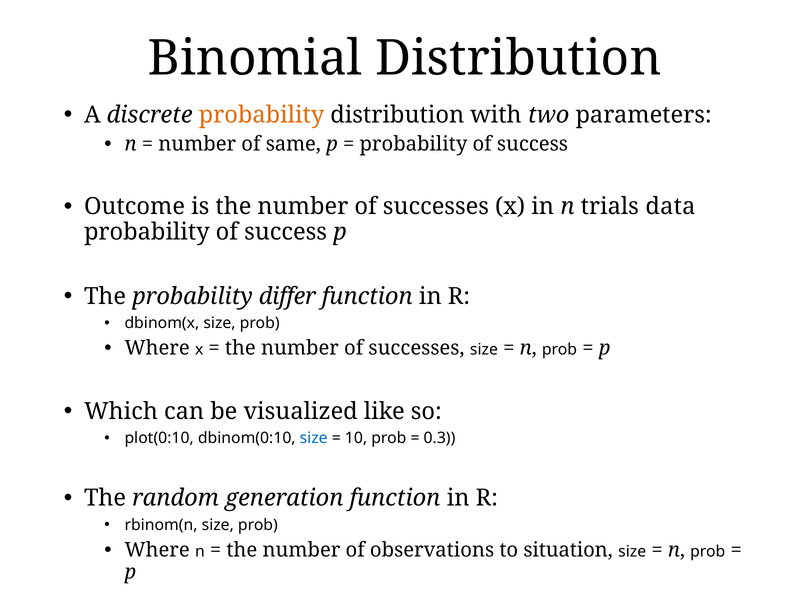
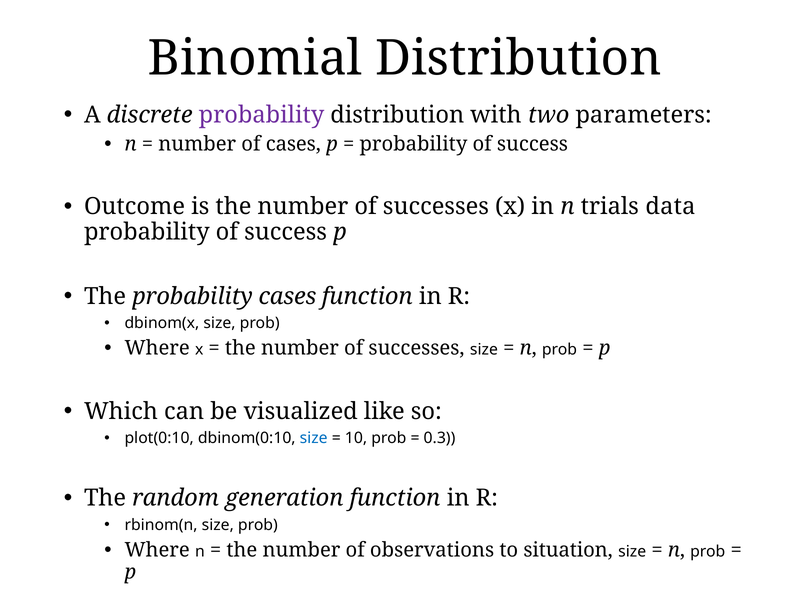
probability colour: orange -> purple (261, 115)
of same: same -> cases (293, 144)
probability differ: differ -> cases (287, 296)
